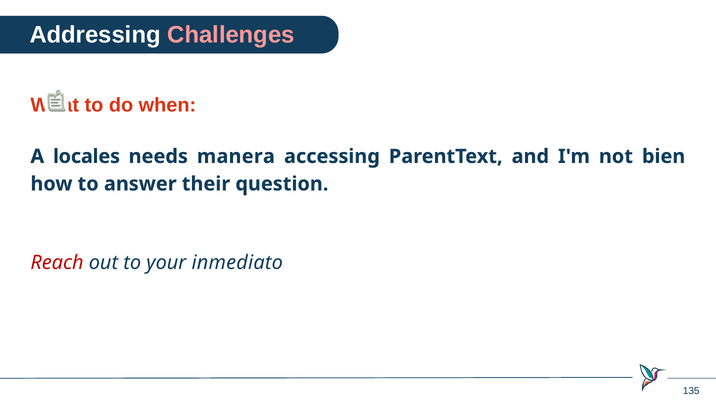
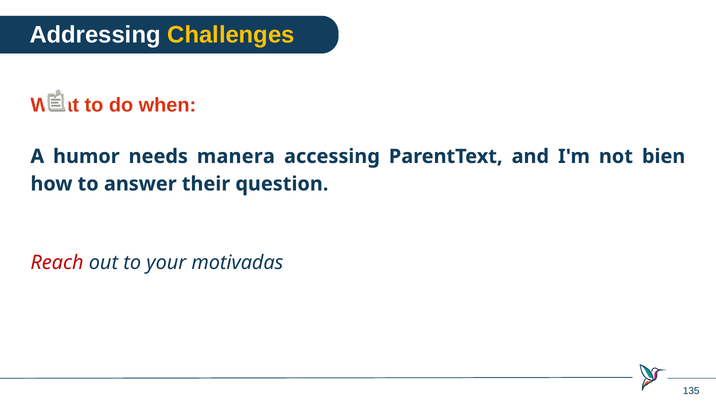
Challenges colour: pink -> yellow (231, 35)
locales: locales -> humor (86, 156)
inmediato: inmediato -> motivadas (237, 263)
